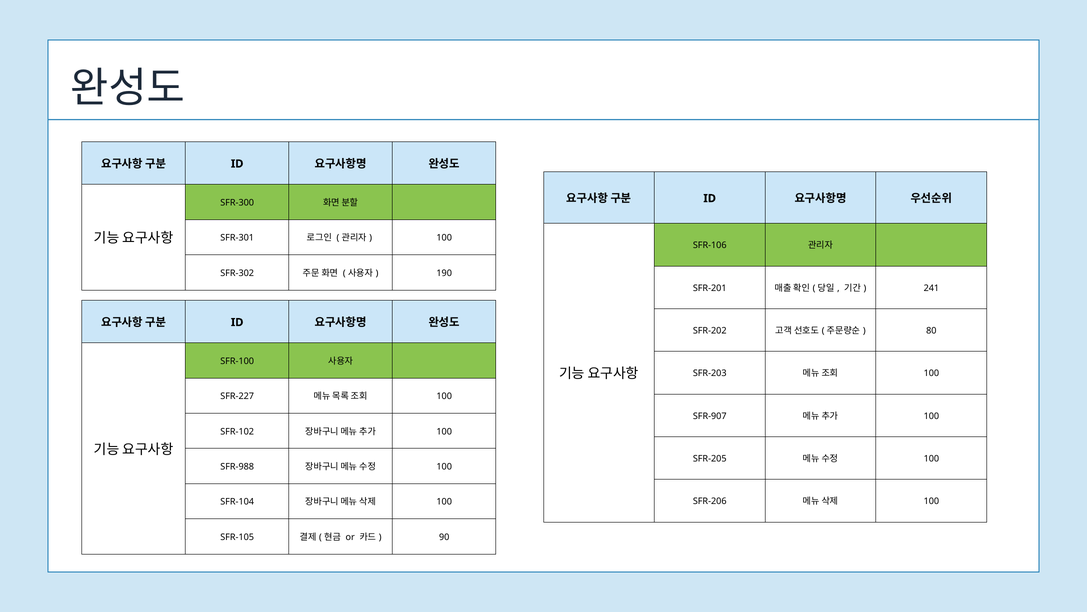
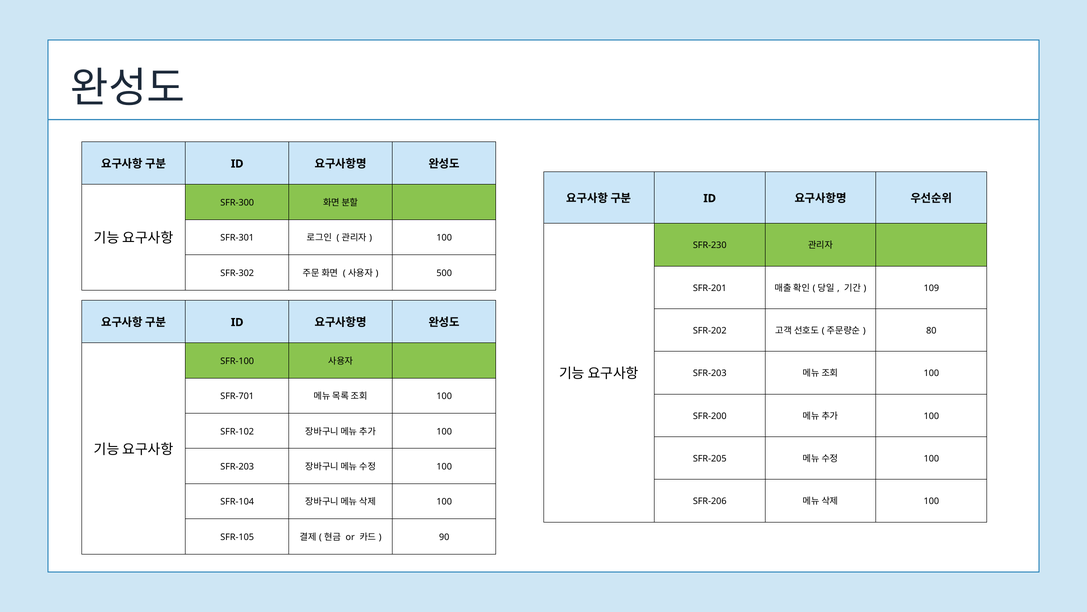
SFR-106: SFR-106 -> SFR-230 (710, 245)
190: 190 -> 500 (444, 273)
241: 241 -> 109 (931, 288)
SFR-227: SFR-227 -> SFR-701 (237, 396)
SFR-907: SFR-907 -> SFR-200 (710, 416)
SFR-988: SFR-988 -> SFR-203 (237, 466)
